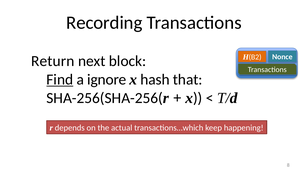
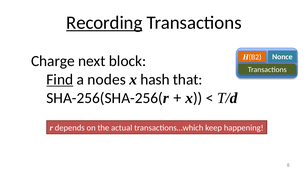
Recording underline: none -> present (104, 23)
Return: Return -> Charge (53, 61)
ignore: ignore -> nodes (107, 80)
